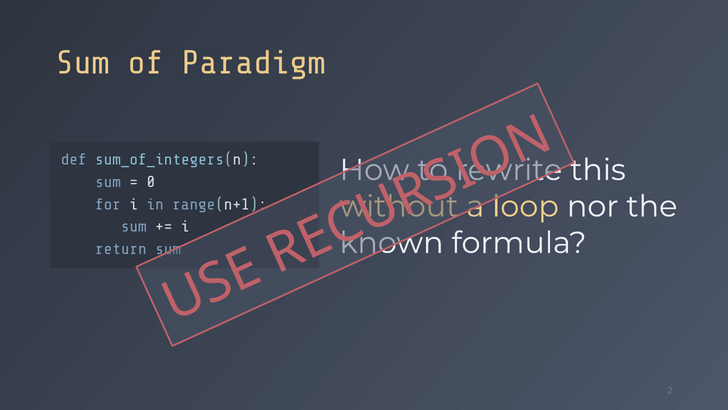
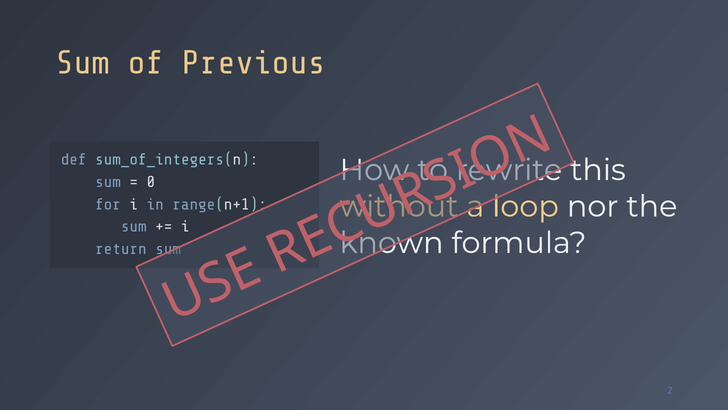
Paradigm: Paradigm -> Previous (254, 63)
